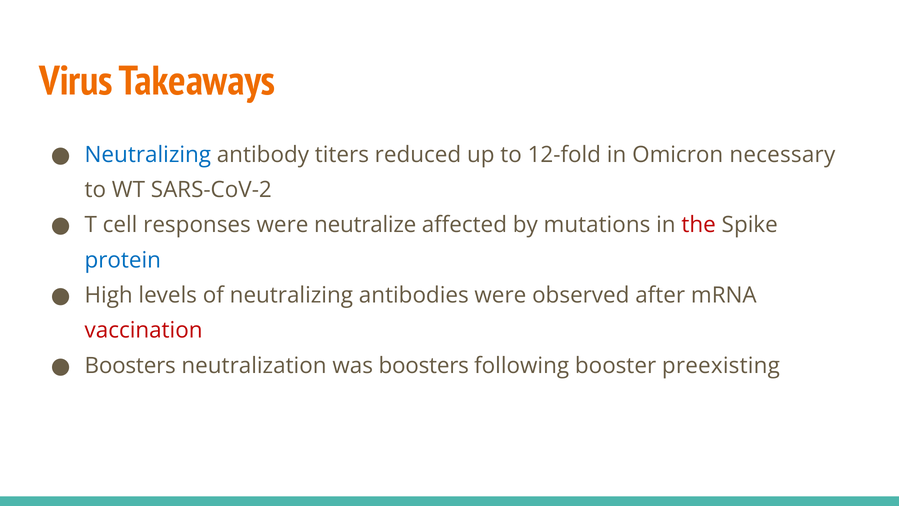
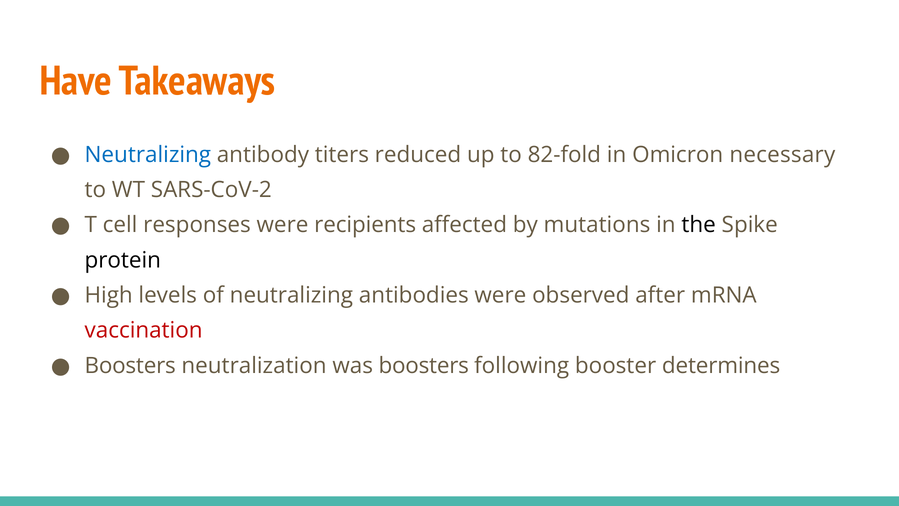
Virus: Virus -> Have (76, 81)
12-fold: 12-fold -> 82-fold (564, 155)
neutralize: neutralize -> recipients (365, 225)
the colour: red -> black (699, 225)
protein colour: blue -> black (123, 260)
preexisting: preexisting -> determines (721, 365)
